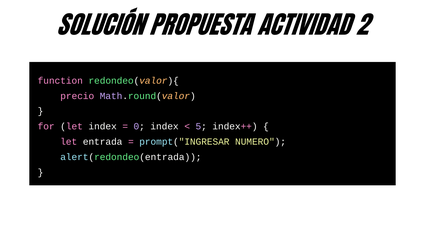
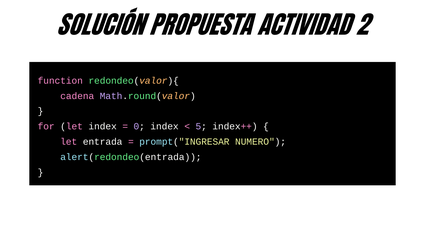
precio: precio -> cadena (77, 96)
